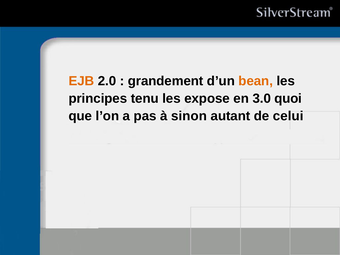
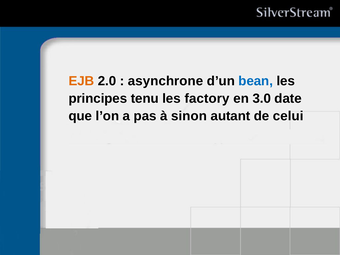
grandement: grandement -> asynchrone (166, 81)
bean colour: orange -> blue (256, 81)
expose: expose -> factory (207, 98)
quoi: quoi -> date (288, 98)
